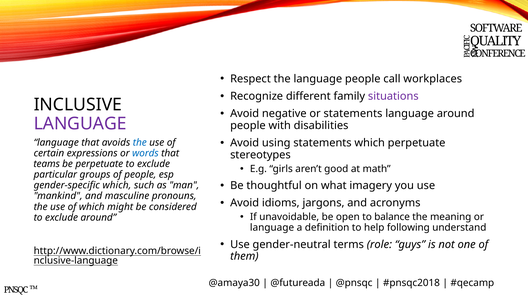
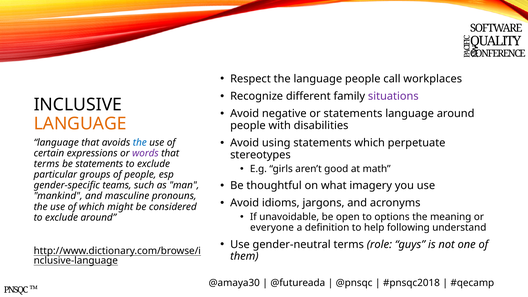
LANGUAGE colour: purple -> orange (80, 124)
words colour: blue -> purple (145, 153)
teams: teams -> terms (47, 164)
be perpetuate: perpetuate -> statements (99, 164)
gender-specific which: which -> teams (117, 185)
balance: balance -> options (392, 217)
language: language -> everyone (272, 228)
